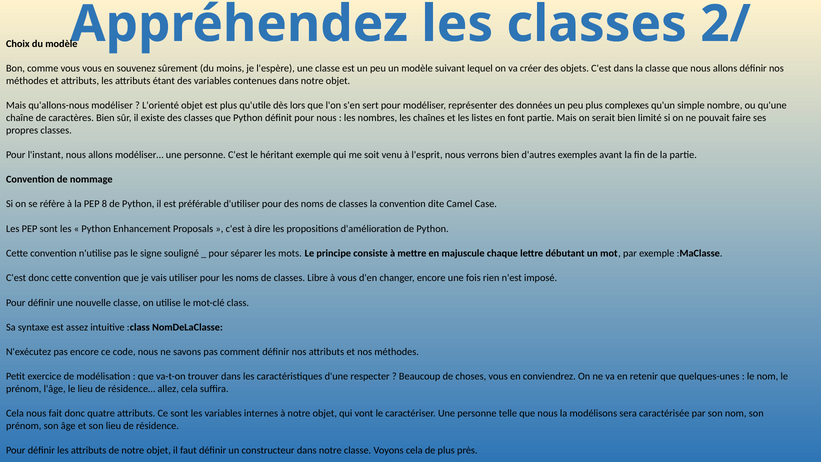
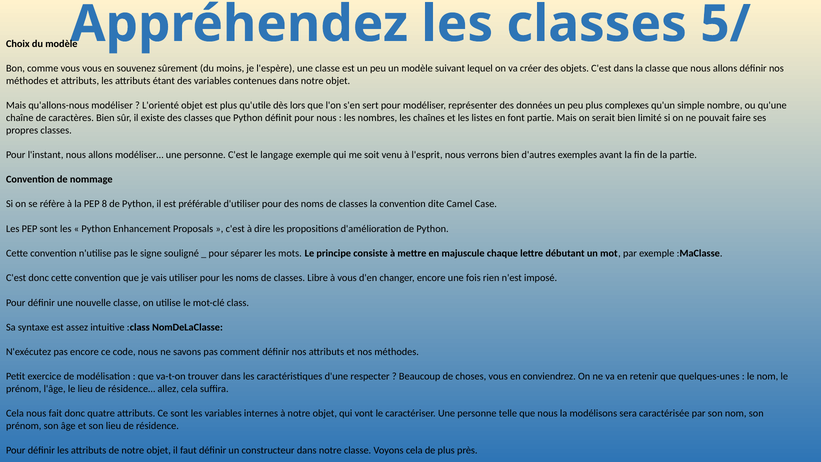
2/: 2/ -> 5/ (726, 24)
héritant: héritant -> langage (277, 155)
